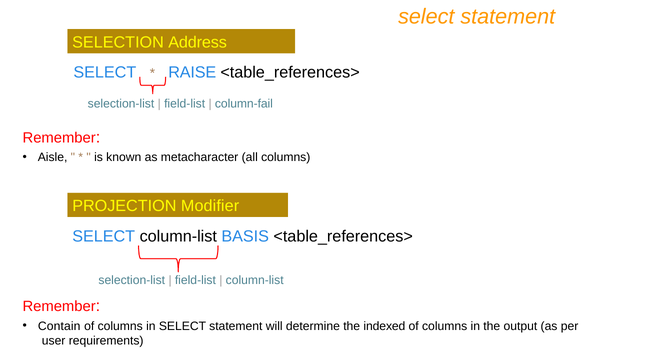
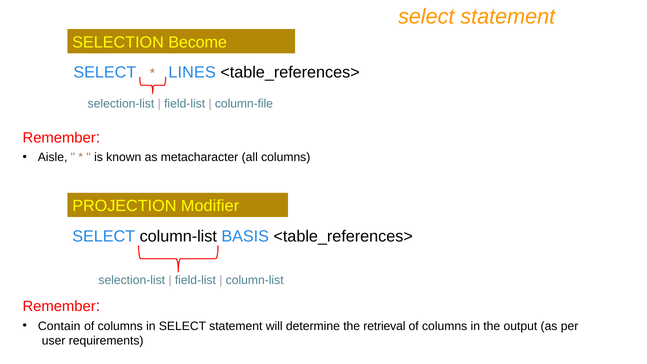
Address: Address -> Become (198, 42)
RAISE: RAISE -> LINES (192, 72)
column-fail: column-fail -> column-file (244, 104)
indexed: indexed -> retrieval (384, 326)
